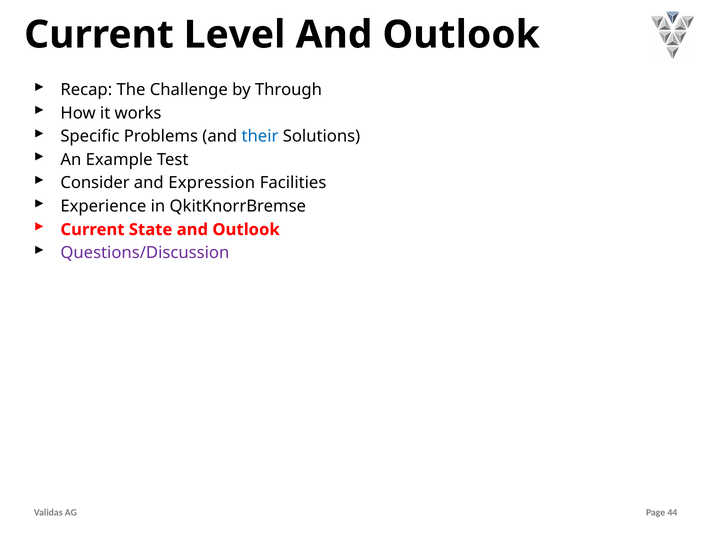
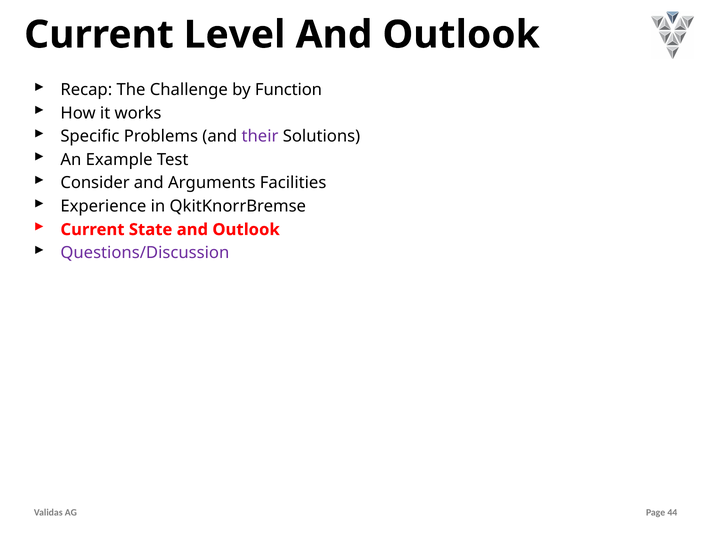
Through: Through -> Function (288, 90)
their colour: blue -> purple (260, 136)
Expression: Expression -> Arguments (212, 183)
